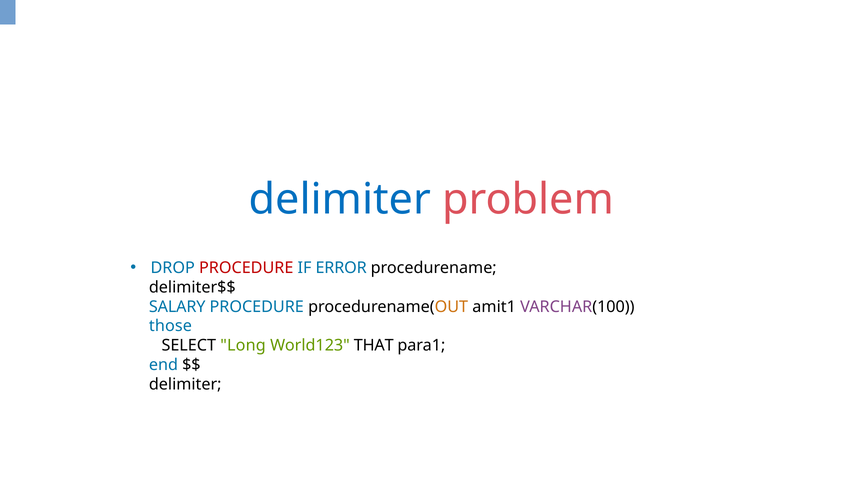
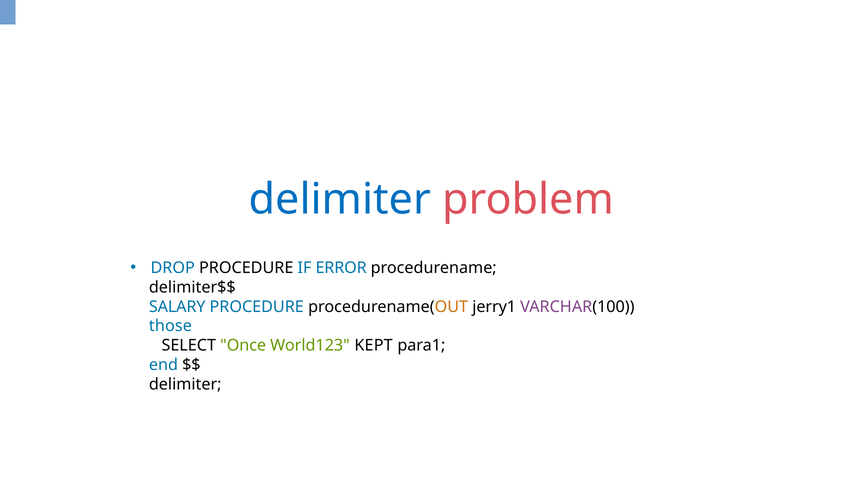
PROCEDURE colour: red -> black (246, 267)
amit1: amit1 -> jerry1 (494, 306)
Long: Long -> Once (243, 345)
THAT: THAT -> KEPT (374, 345)
